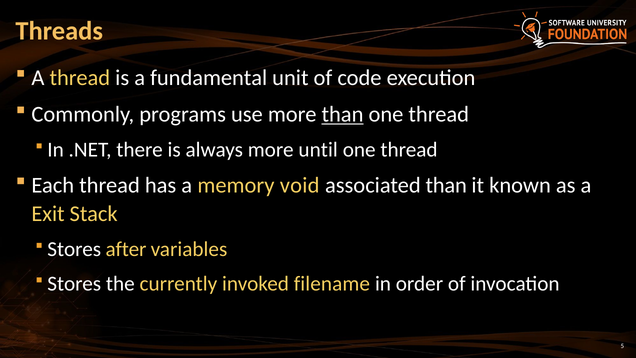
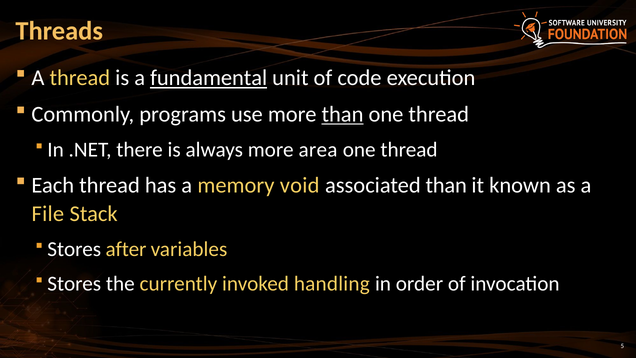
fundamental underline: none -> present (209, 78)
until: until -> area (318, 150)
Exit: Exit -> File (48, 214)
filename: filename -> handling (332, 284)
